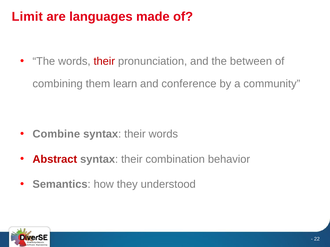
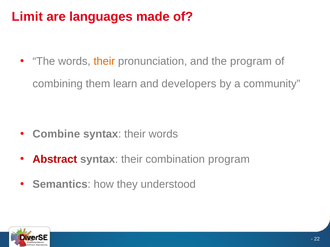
their colour: red -> orange (104, 61)
the between: between -> program (251, 61)
conference: conference -> developers (189, 84)
combination behavior: behavior -> program (229, 159)
